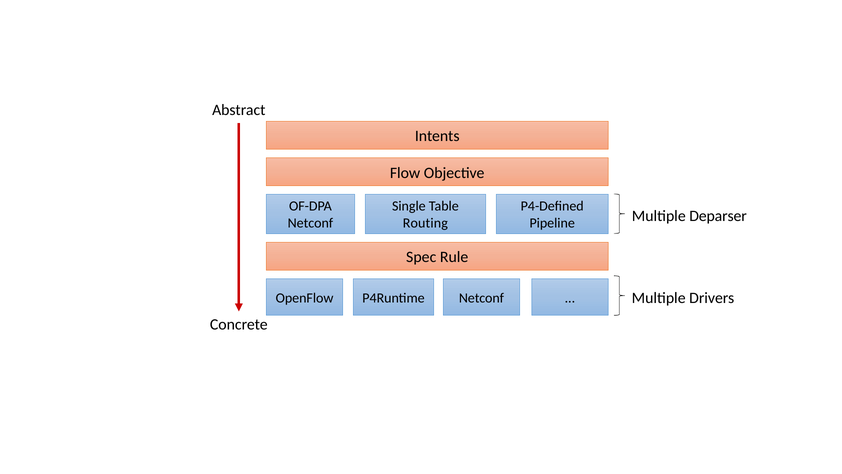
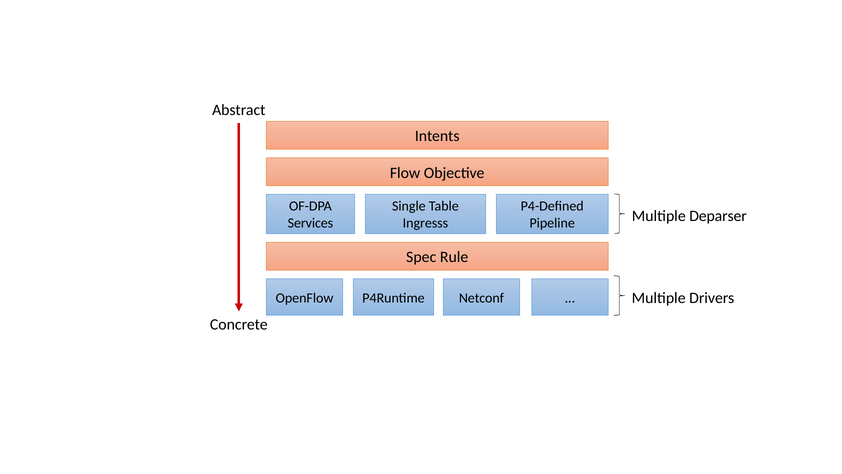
Netconf: Netconf -> Services (310, 223)
Routing: Routing -> Ingresss (425, 223)
